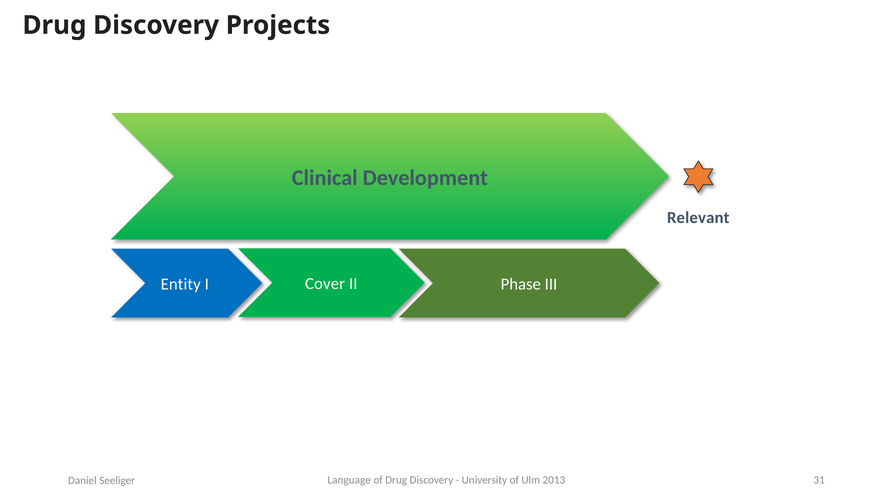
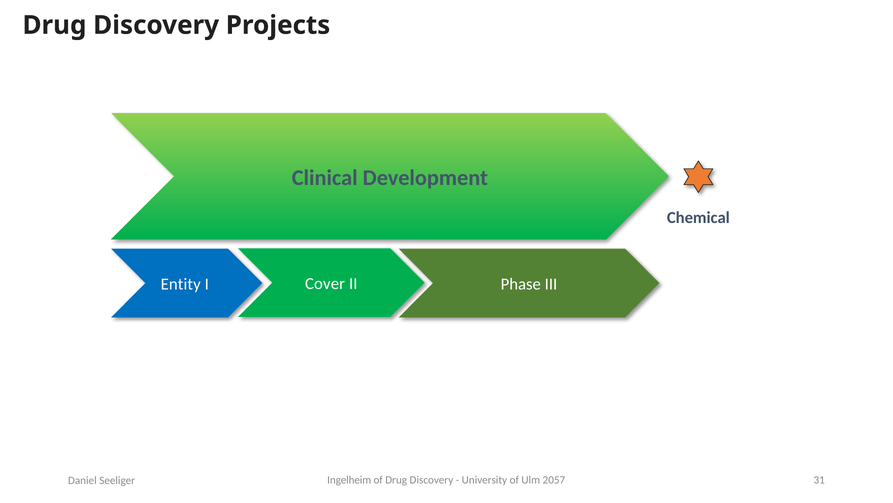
Relevant: Relevant -> Chemical (698, 218)
Language: Language -> Ingelheim (349, 480)
2013: 2013 -> 2057 (554, 480)
